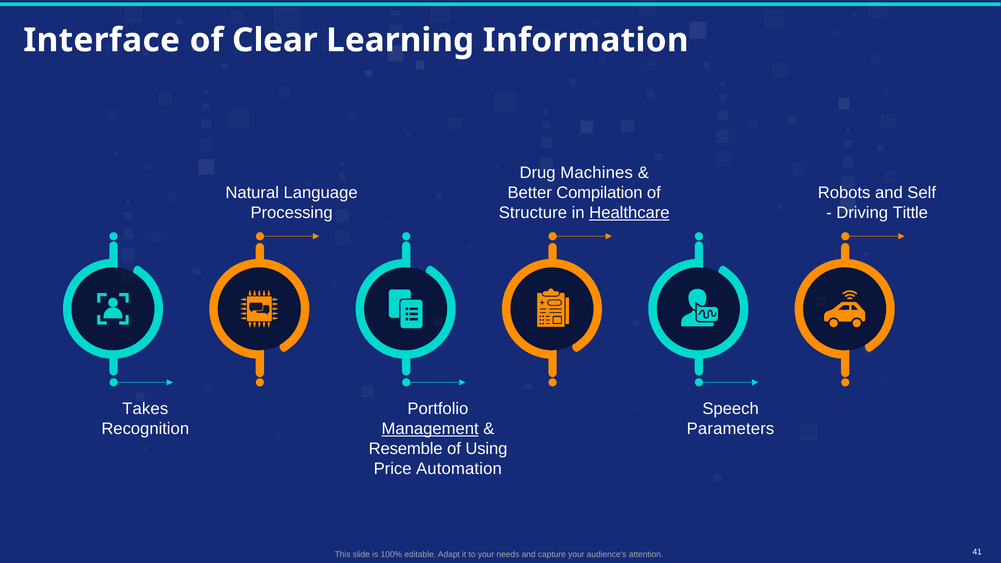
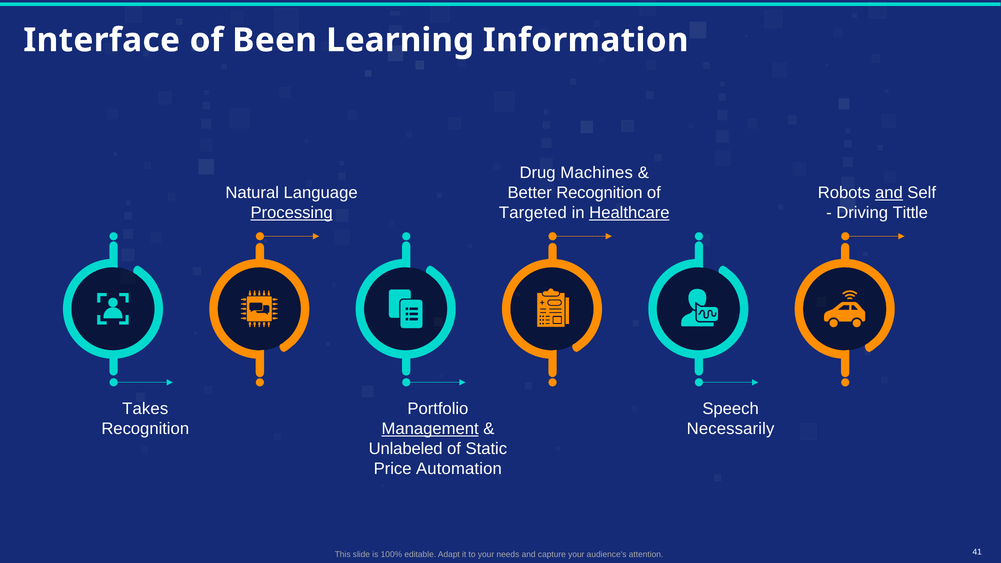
Clear: Clear -> Been (275, 40)
Compilation: Compilation -> Recognition (599, 193)
and underline: none -> present (889, 193)
Structure: Structure -> Targeted (533, 213)
Processing underline: none -> present (292, 213)
Parameters: Parameters -> Necessarily (731, 429)
Resemble: Resemble -> Unlabeled (406, 449)
Using: Using -> Static (486, 449)
